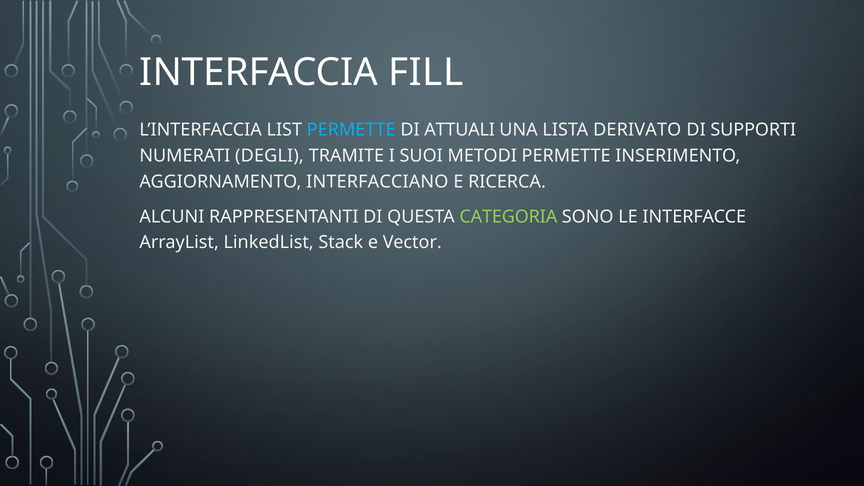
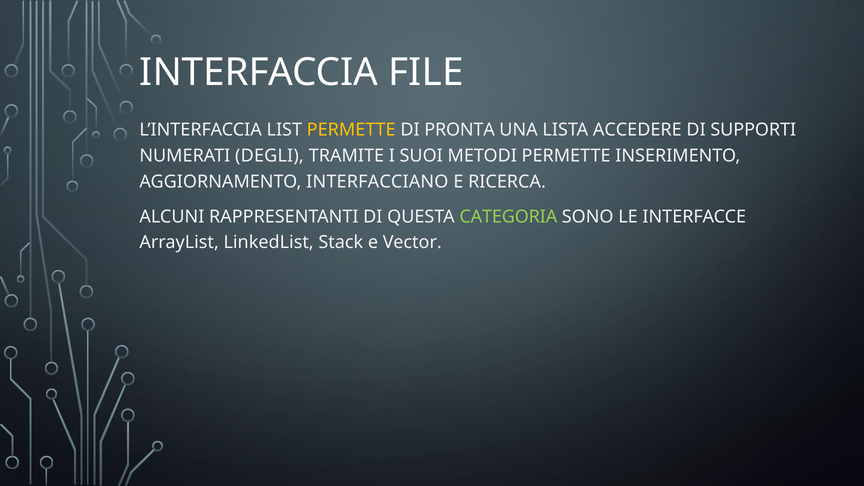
FILL: FILL -> FILE (426, 73)
PERMETTE colour: light blue -> yellow (351, 130)
ATTUALI: ATTUALI -> PRONTA (460, 130)
DERIVATO: DERIVATO -> ACCEDERE (637, 130)
